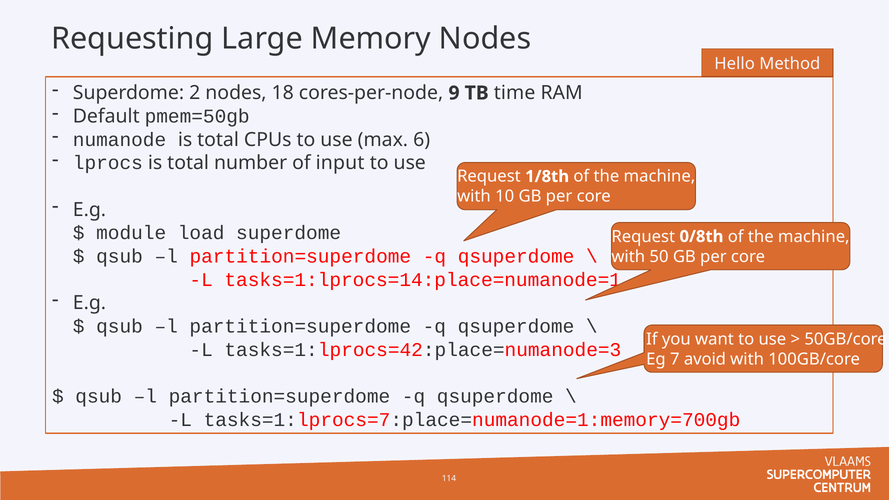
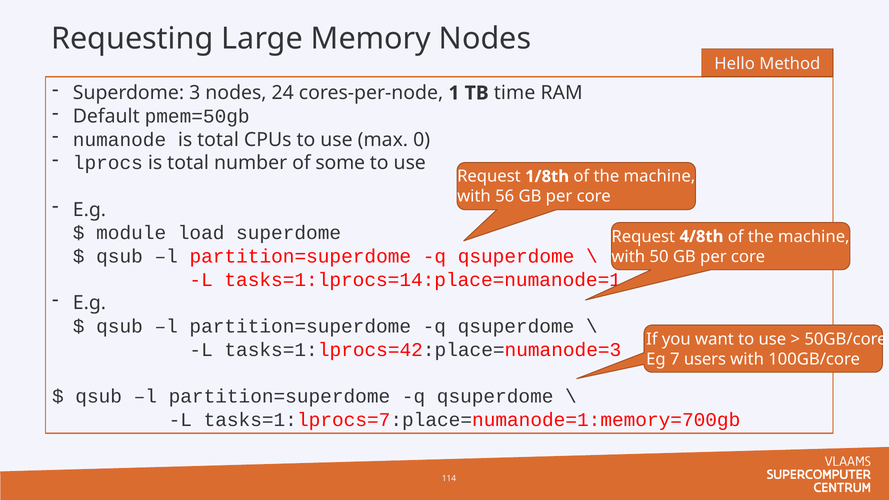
2: 2 -> 3 (195, 93)
18: 18 -> 24 (283, 93)
9: 9 -> 1 (454, 93)
6: 6 -> 0 (422, 140)
input: input -> some (340, 163)
10: 10 -> 56 (505, 196)
0/8th: 0/8th -> 4/8th (701, 237)
avoid: avoid -> users (705, 359)
